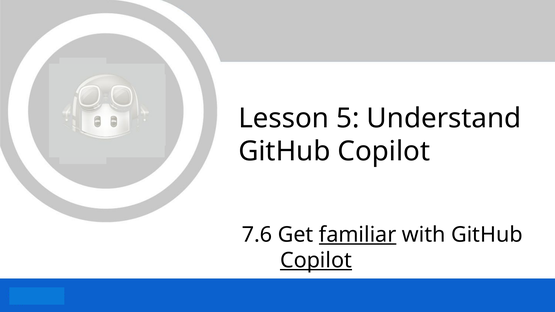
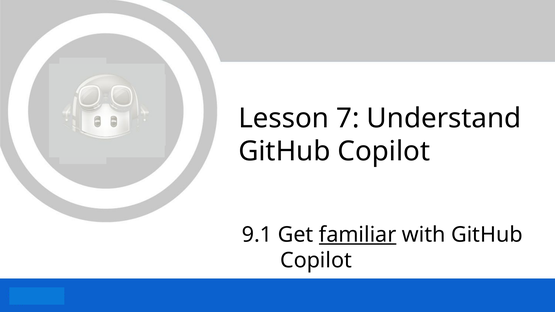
5: 5 -> 7 (348, 118)
7.6: 7.6 -> 9.1 (257, 235)
Copilot underline: present -> none (316, 261)
